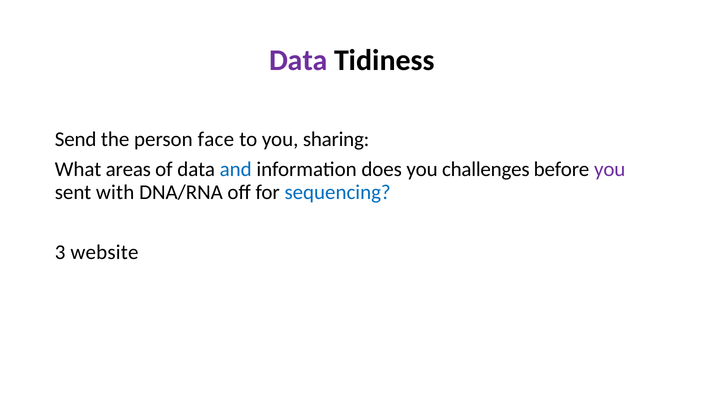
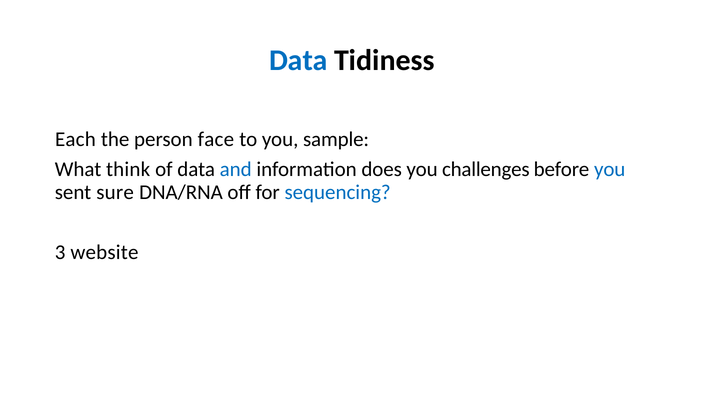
Data colour: purple -> blue (298, 60)
Send: Send -> Each (75, 139)
sharing: sharing -> sample (336, 139)
areas: areas -> think (128, 169)
you colour: purple -> blue (610, 169)
with: with -> sure (115, 192)
